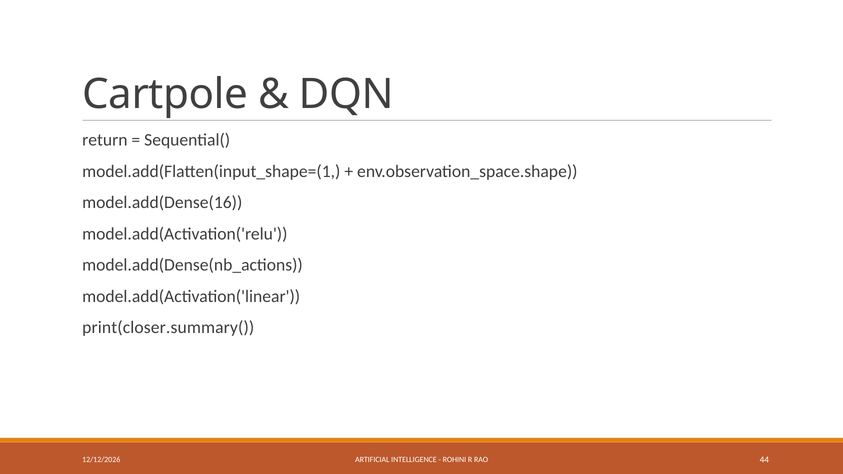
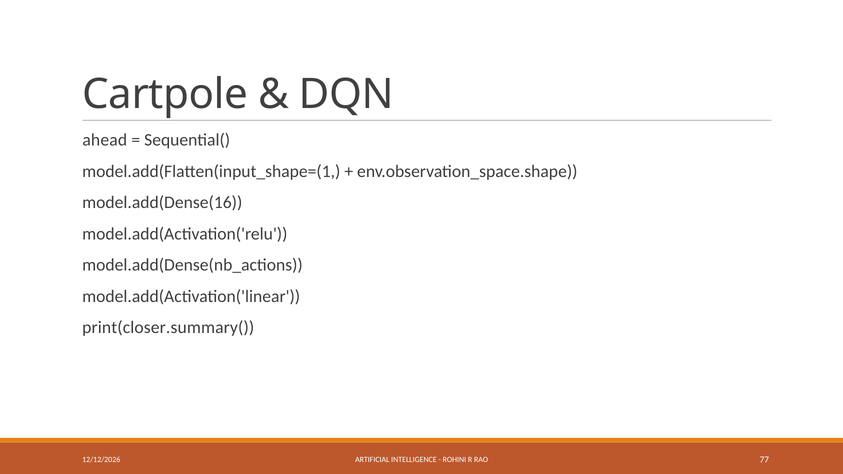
return: return -> ahead (105, 140)
44: 44 -> 77 (764, 460)
